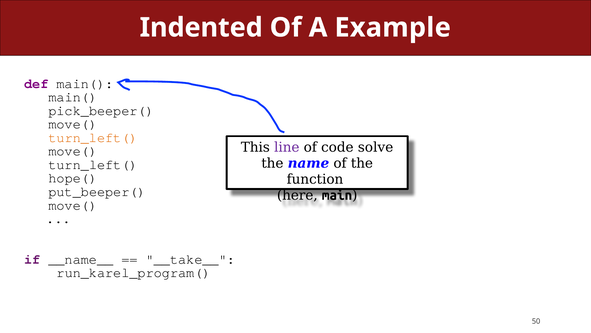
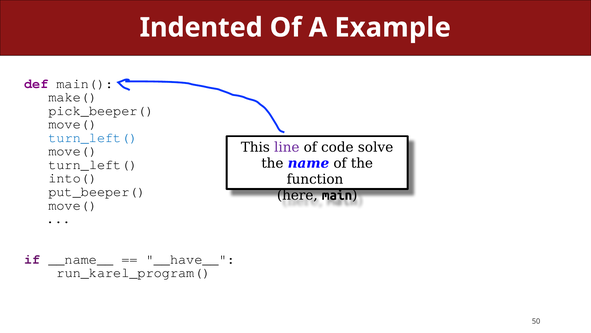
main(: main( -> make( (73, 97)
turn_left( colour: orange -> blue (93, 137)
hope(: hope( -> into( (73, 178)
__take__: __take__ -> __have__ (190, 259)
